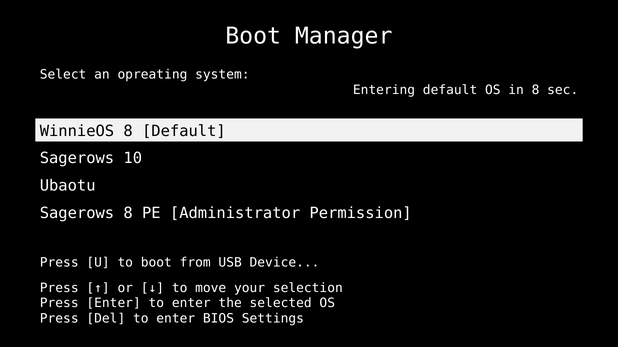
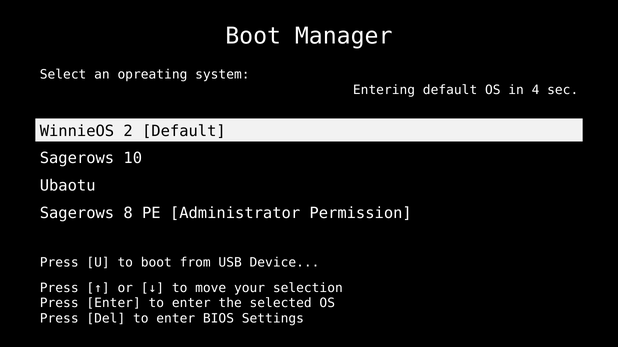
in 8: 8 -> 4 (536, 90)
WinnieOS 8: 8 -> 2 (128, 131)
